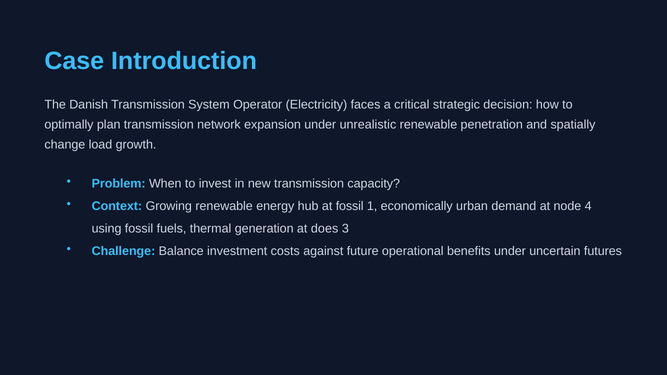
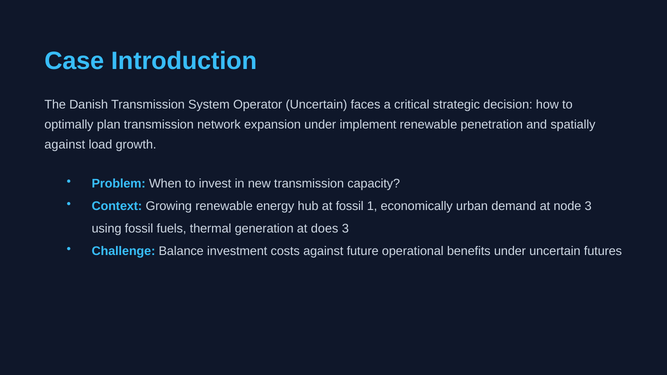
Operator Electricity: Electricity -> Uncertain (316, 105)
unrealistic: unrealistic -> implement (368, 125)
change: change -> against (65, 145)
node 4: 4 -> 3 (588, 206)
